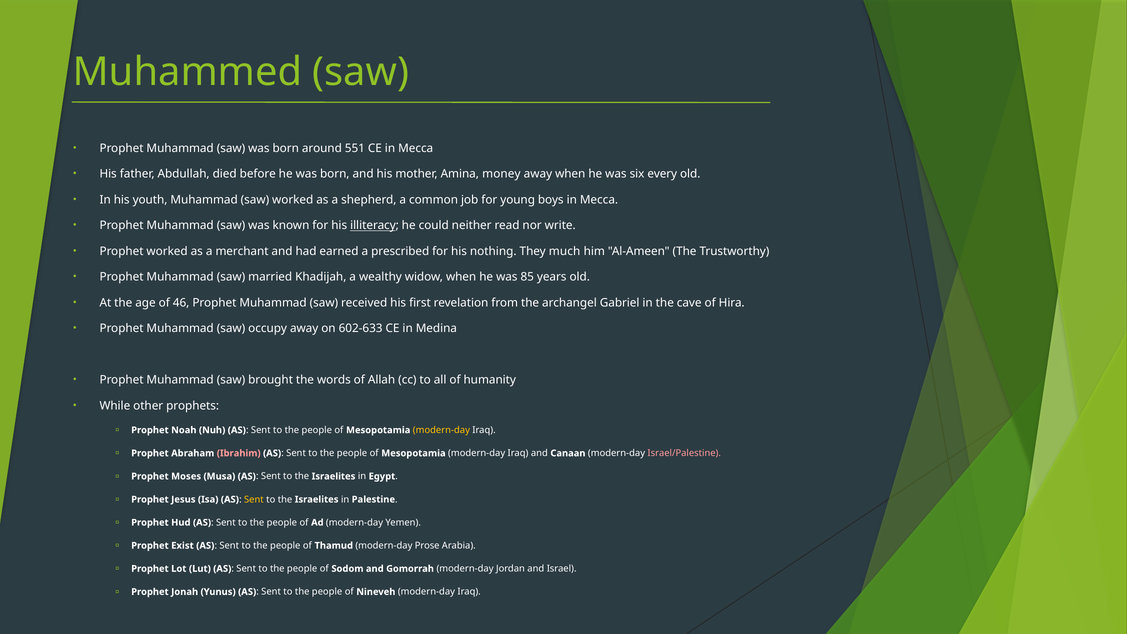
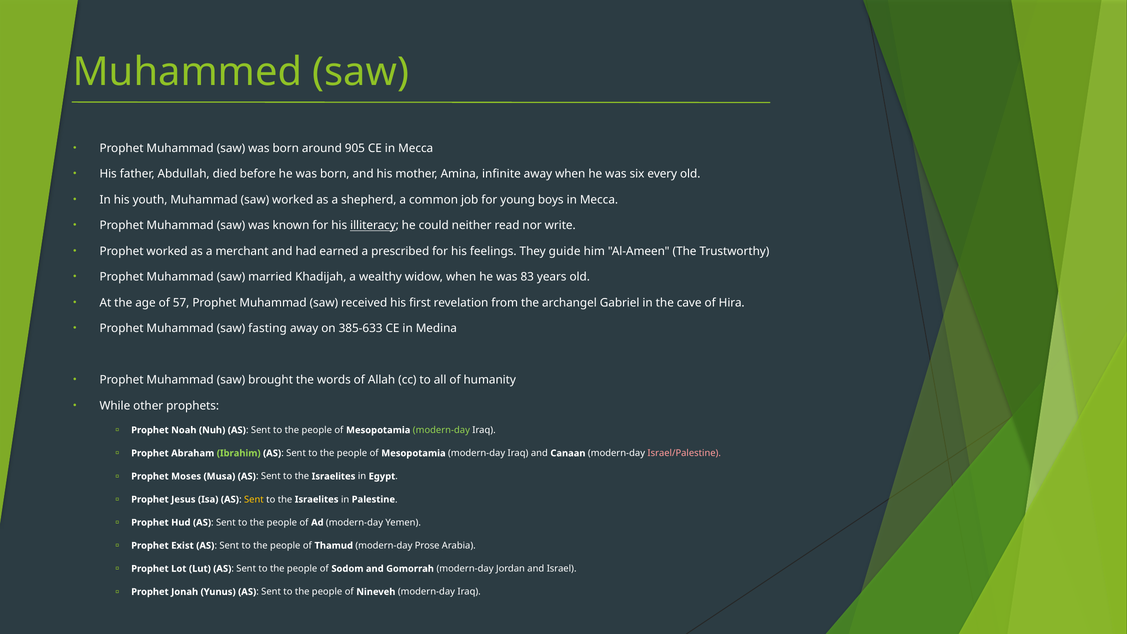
551: 551 -> 905 (355, 148)
money: money -> infinite (501, 174)
nothing: nothing -> feelings (493, 251)
much: much -> guide (565, 251)
85: 85 -> 83 (527, 277)
46: 46 -> 57 (181, 303)
occupy: occupy -> fasting (268, 328)
602-633: 602-633 -> 385-633 (361, 328)
modern-day colour: yellow -> light green (441, 430)
Ibrahim colour: pink -> light green (239, 453)
